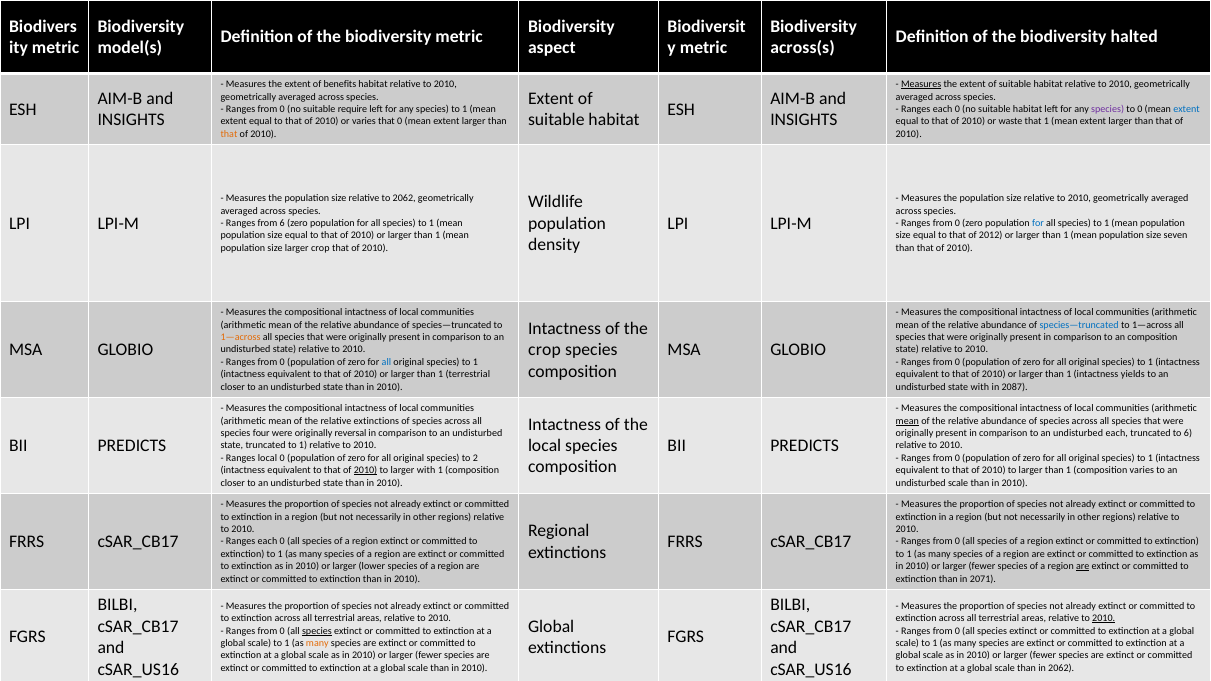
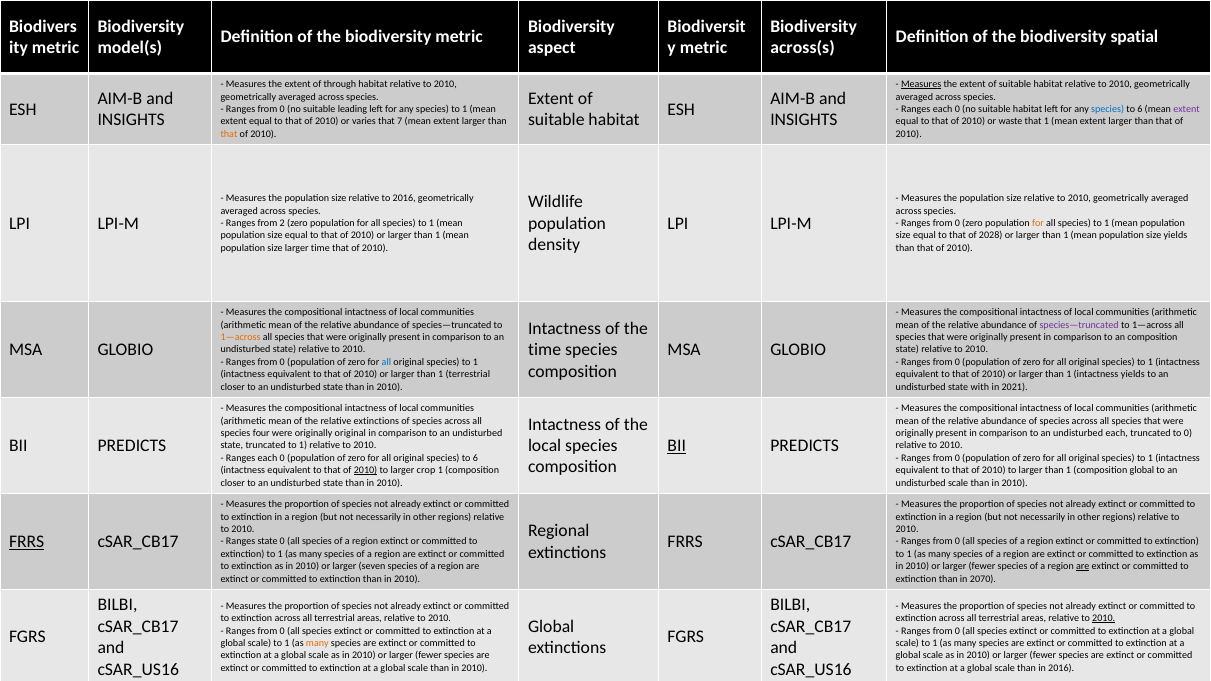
halted: halted -> spatial (1134, 37)
benefits: benefits -> through (340, 84)
require: require -> leading (352, 109)
species colour: purple -> blue (1108, 109)
0: 0 -> 6 (1140, 109)
extent colour: blue -> purple (1187, 109)
that 0: 0 -> 7 (400, 122)
to 2062: 2062 -> 2016 (404, 198)
from 6: 6 -> 2 (282, 223)
for colour: blue -> orange (1038, 223)
2012: 2012 -> 2028 (991, 236)
size seven: seven -> yields (1175, 236)
larger crop: crop -> time (320, 248)
species—truncated colour: blue -> purple (1079, 325)
crop: crop -> time (545, 350)
2087: 2087 -> 2021 (1015, 387)
mean underline: present -> none (907, 421)
originally reversal: reversal -> original (350, 433)
to 6: 6 -> 0 (1188, 433)
BII underline: none -> present (677, 446)
local: local -> each (267, 458)
original species to 2: 2 -> 6 (475, 458)
larger with: with -> crop (426, 471)
composition varies: varies -> global (1142, 471)
FRRS underline: none -> present (27, 542)
each: each -> state (268, 542)
lower: lower -> seven (372, 567)
2071: 2071 -> 2070 (983, 579)
species underline: present -> none (317, 631)
in 2062: 2062 -> 2016 (1061, 668)
